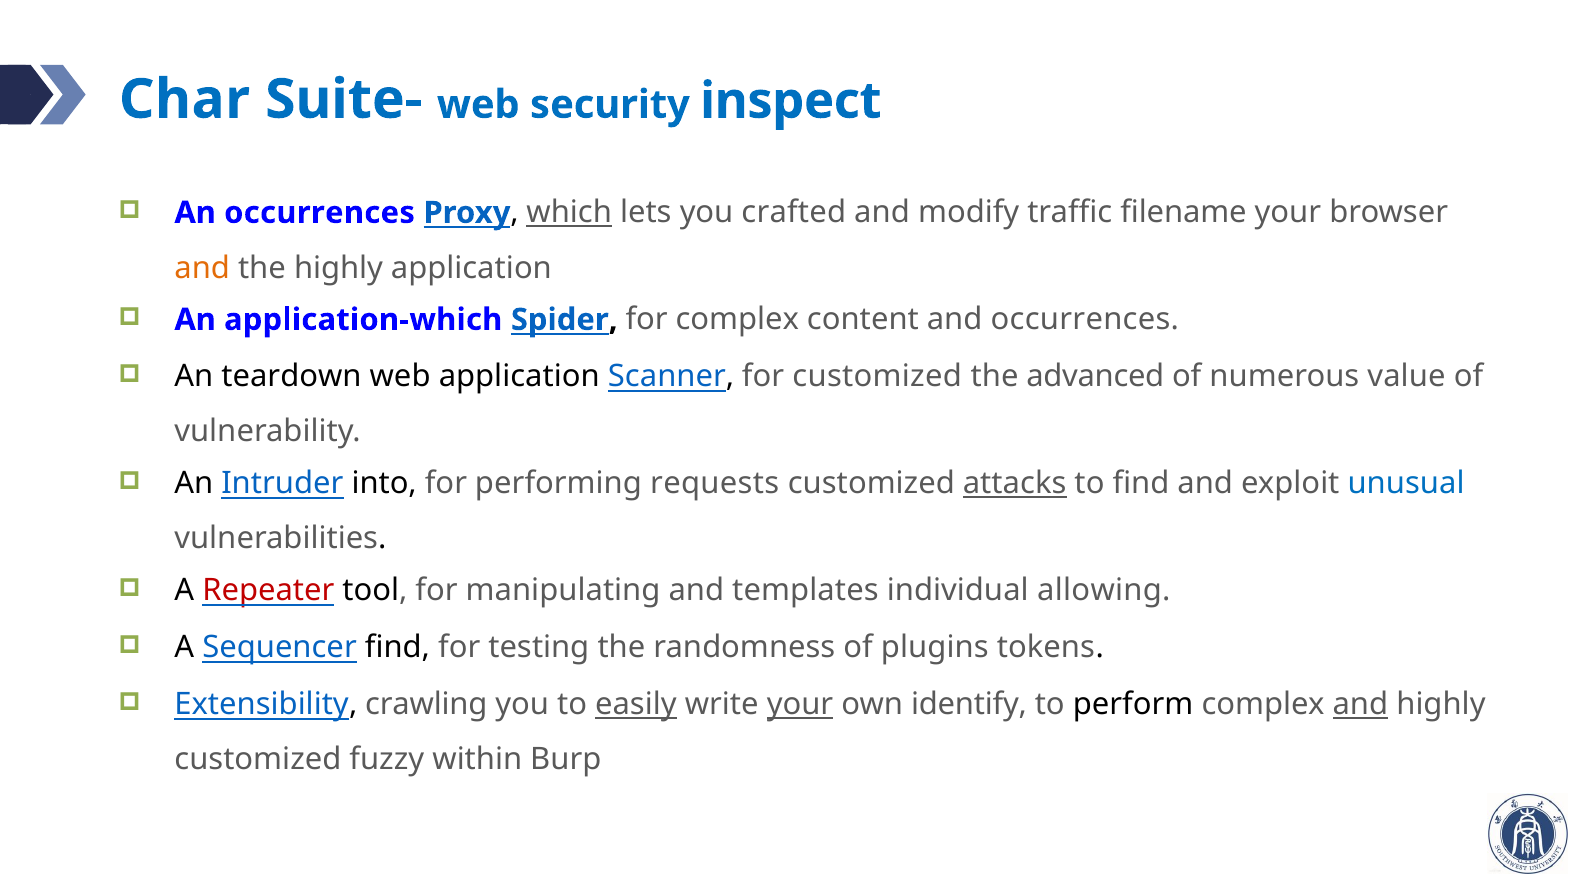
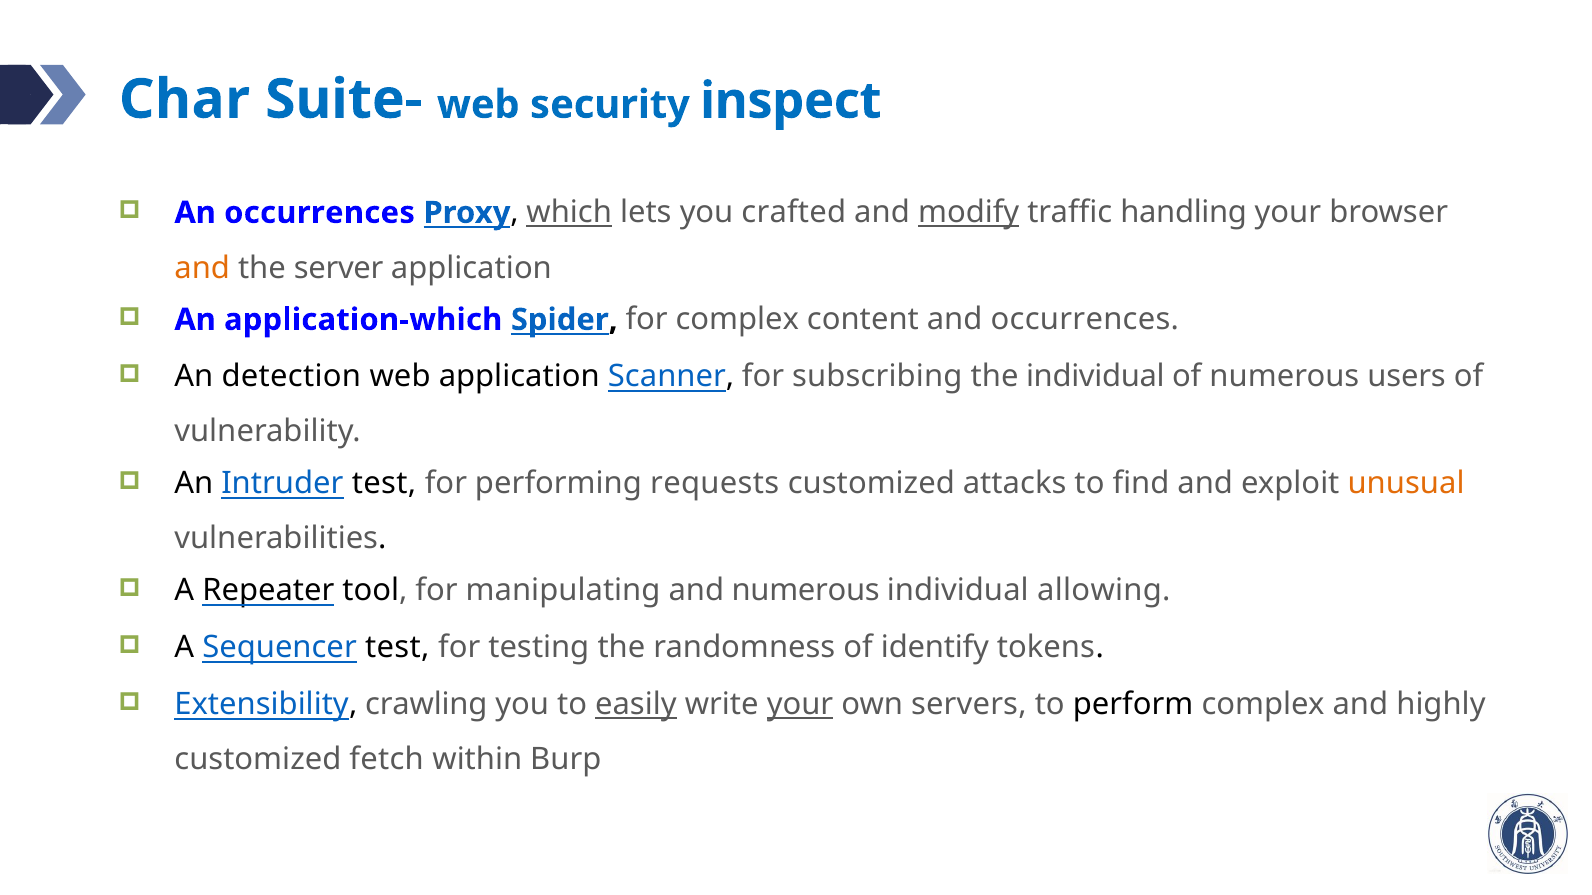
modify underline: none -> present (969, 213)
filename: filename -> handling (1184, 213)
the highly: highly -> server (339, 268)
teardown: teardown -> detection (291, 377)
for customized: customized -> subscribing (877, 377)
the advanced: advanced -> individual (1095, 377)
value: value -> users (1407, 377)
Intruder into: into -> test (384, 484)
attacks underline: present -> none (1015, 484)
unusual colour: blue -> orange (1406, 484)
Repeater colour: red -> black (268, 591)
and templates: templates -> numerous (806, 591)
Sequencer find: find -> test (397, 648)
plugins: plugins -> identify (935, 648)
identify: identify -> servers (969, 705)
and underline: present -> none (1360, 705)
fuzzy: fuzzy -> fetch (387, 760)
